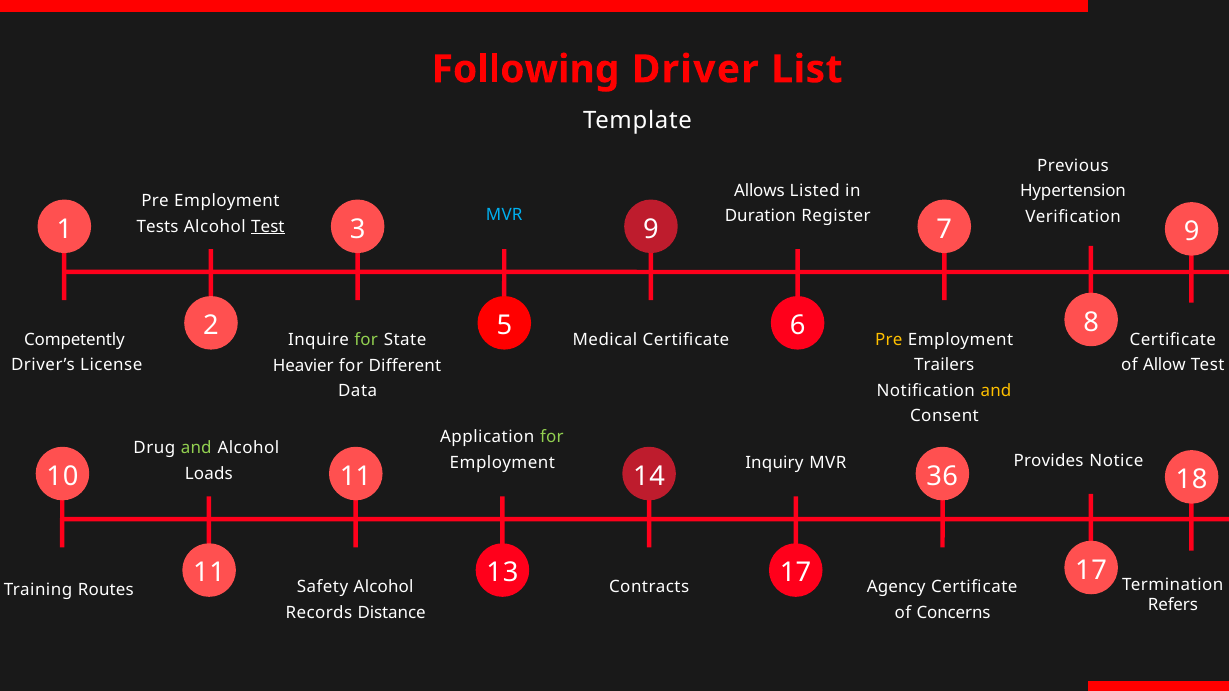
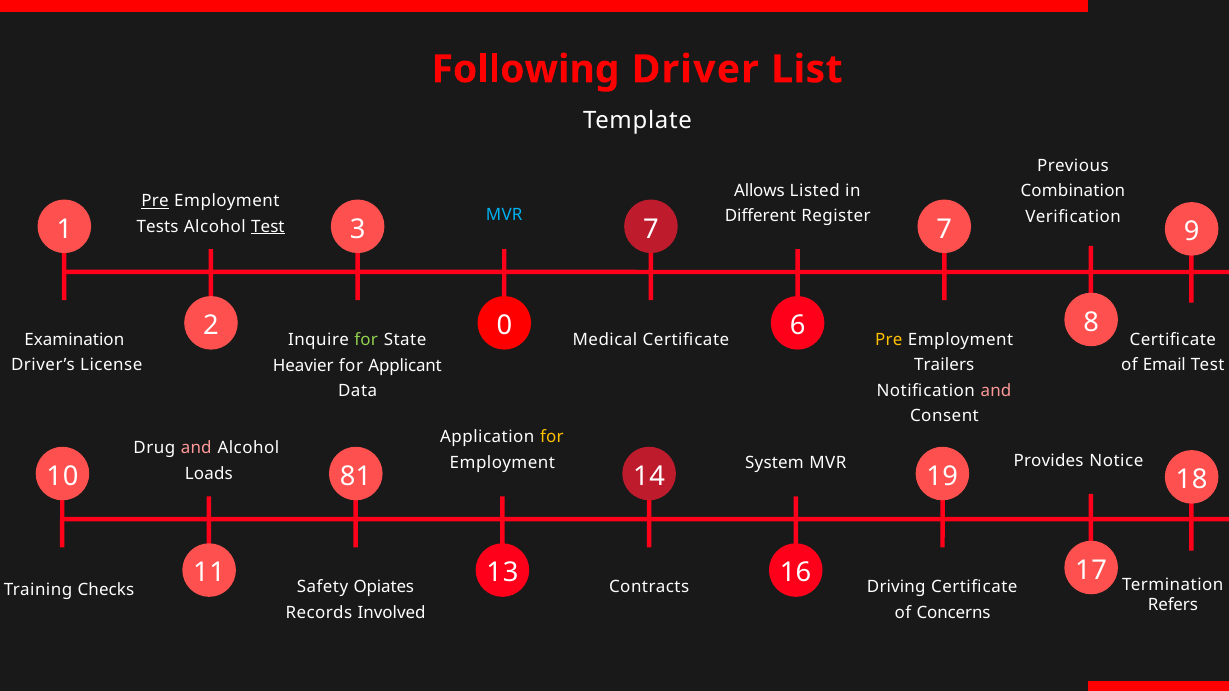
Hypertension: Hypertension -> Combination (1073, 191)
Pre underline: none -> present (155, 201)
Duration: Duration -> Different (760, 216)
3 9: 9 -> 7 (651, 229)
5: 5 -> 0 (504, 326)
Competently: Competently -> Examination (74, 340)
Allow: Allow -> Email (1164, 366)
Different: Different -> Applicant (405, 366)
and colour: yellow -> pink (996, 391)
for colour: light green -> yellow (552, 437)
and colour: light green -> pink (196, 449)
Inquiry: Inquiry -> System (774, 463)
10 11: 11 -> 81 (356, 477)
36: 36 -> 19 (942, 477)
13 17: 17 -> 16 (796, 573)
Safety Alcohol: Alcohol -> Opiates (384, 587)
Agency: Agency -> Driving (896, 587)
Routes: Routes -> Checks (106, 590)
Distance: Distance -> Involved (392, 613)
